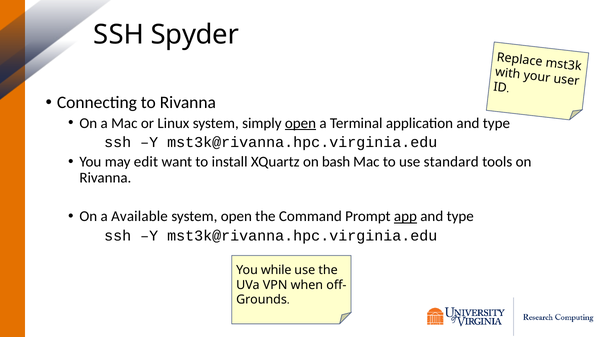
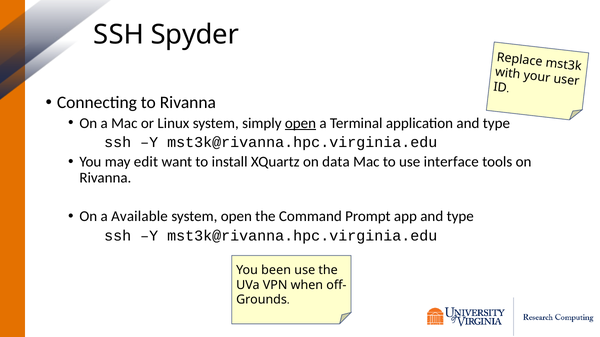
bash: bash -> data (336, 162)
standard: standard -> interface (451, 162)
app underline: present -> none (405, 217)
while: while -> been (276, 270)
